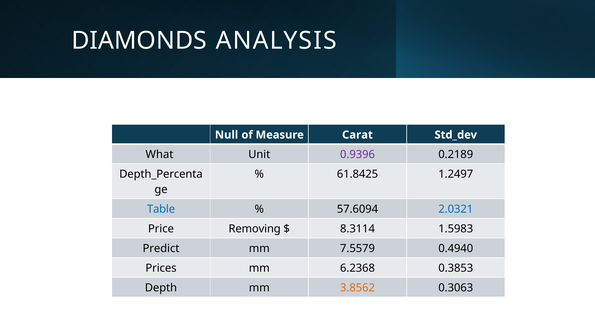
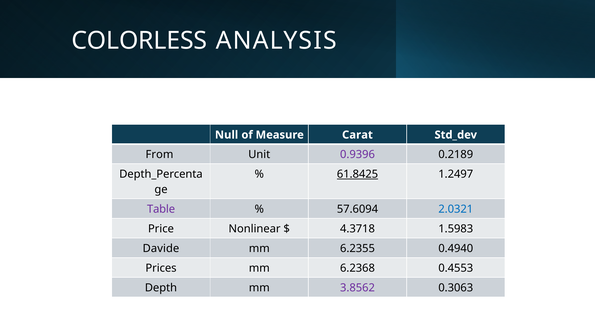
DIAMONDS: DIAMONDS -> COLORLESS (139, 41)
What: What -> From (159, 154)
61.8425 underline: none -> present (357, 174)
Table colour: blue -> purple (161, 209)
Removing: Removing -> Nonlinear (255, 229)
8.3114: 8.3114 -> 4.3718 (357, 229)
Predict: Predict -> Davide (161, 248)
7.5579: 7.5579 -> 6.2355 (357, 248)
0.3853: 0.3853 -> 0.4553 (456, 268)
3.8562 colour: orange -> purple (357, 288)
